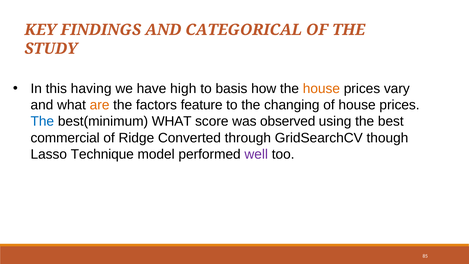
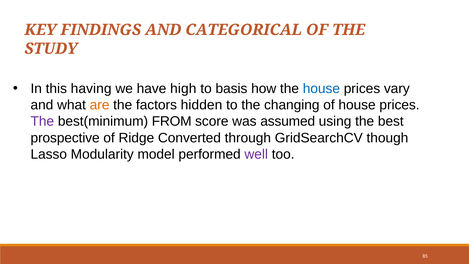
house colour: orange -> blue (321, 89)
feature: feature -> hidden (201, 105)
The colour: blue -> purple (42, 121)
best(minimum WHAT: WHAT -> FROM (172, 121)
observed: observed -> assumed (288, 121)
commercial: commercial -> prospective (65, 138)
Technique: Technique -> Modularity (102, 154)
